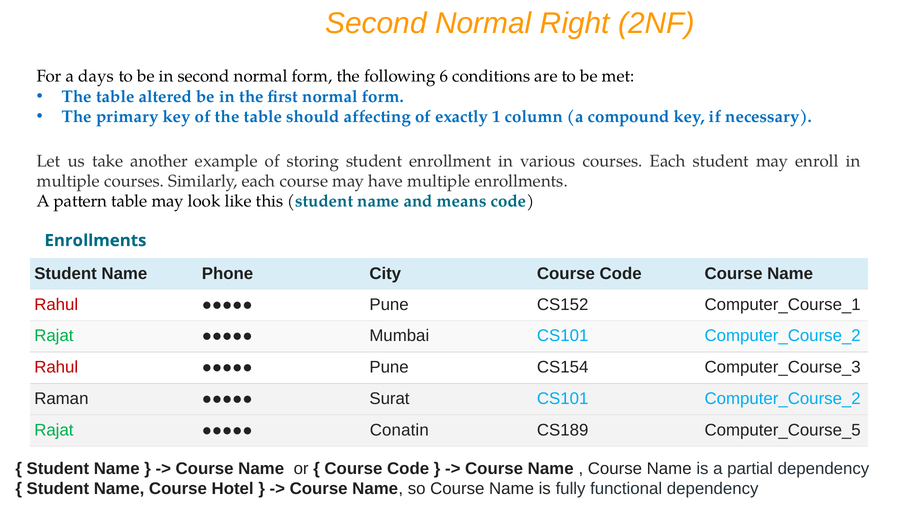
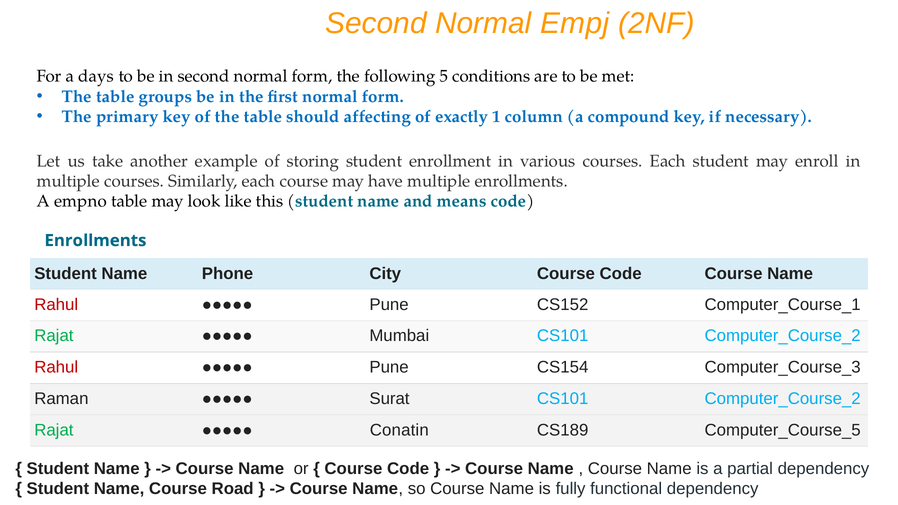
Right: Right -> Empj (575, 23)
6: 6 -> 5 (444, 76)
altered: altered -> groups (165, 97)
pattern: pattern -> empno (80, 201)
Hotel: Hotel -> Road (233, 489)
